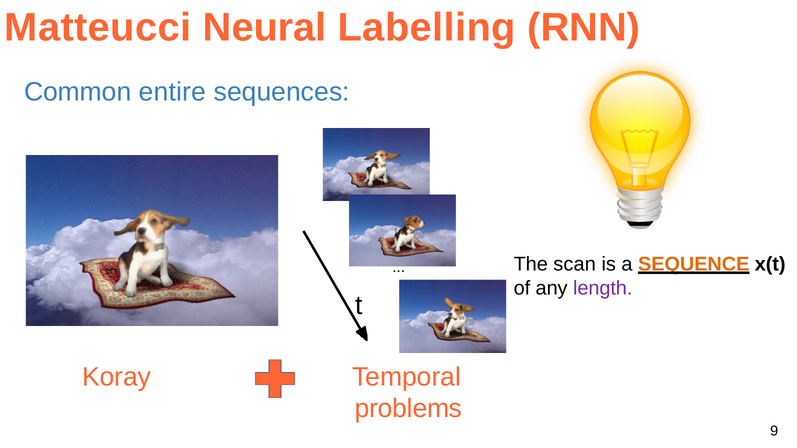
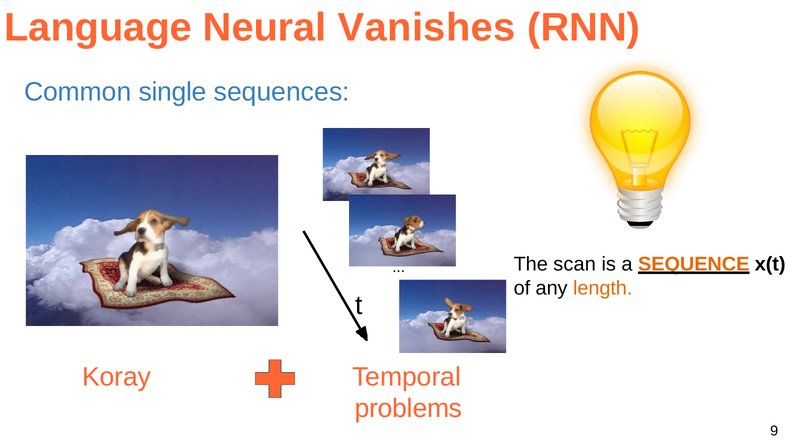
Matteucci: Matteucci -> Language (98, 28)
Labelling: Labelling -> Vanishes (427, 28)
entire: entire -> single (173, 92)
length colour: purple -> orange (603, 288)
